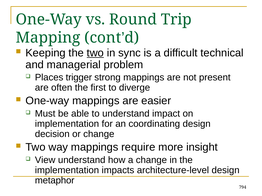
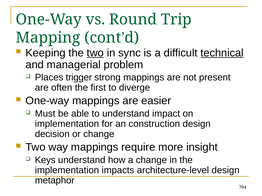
technical underline: none -> present (222, 53)
coordinating: coordinating -> construction (154, 124)
View: View -> Keys (45, 160)
